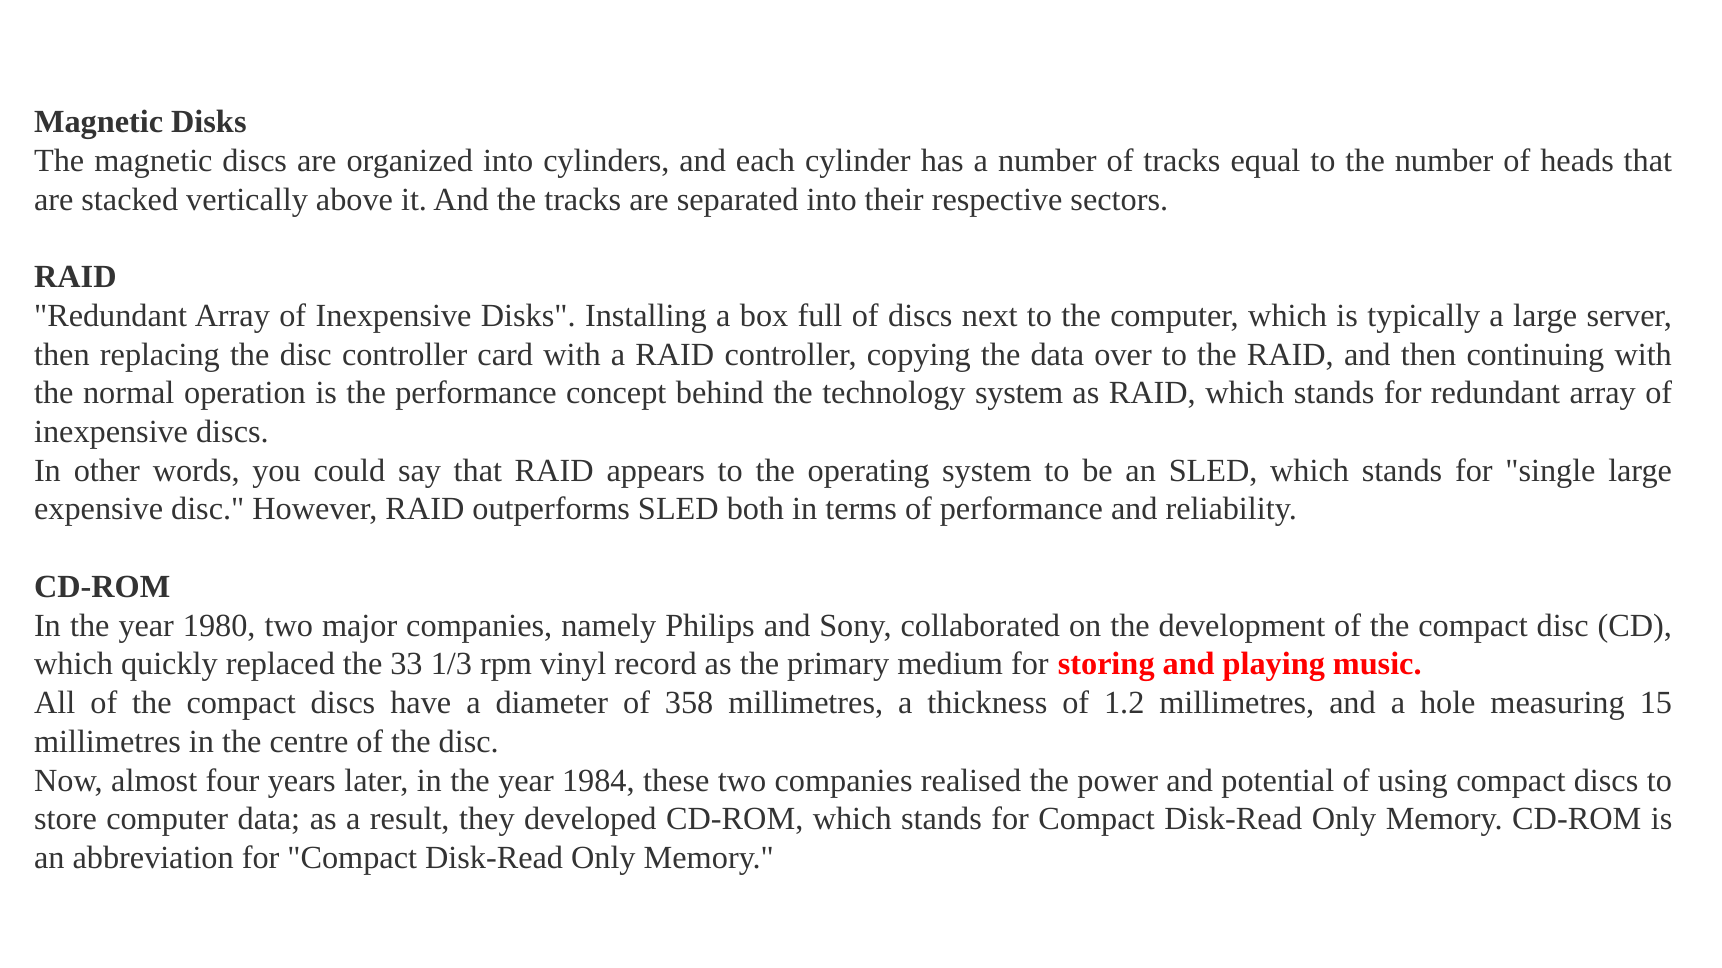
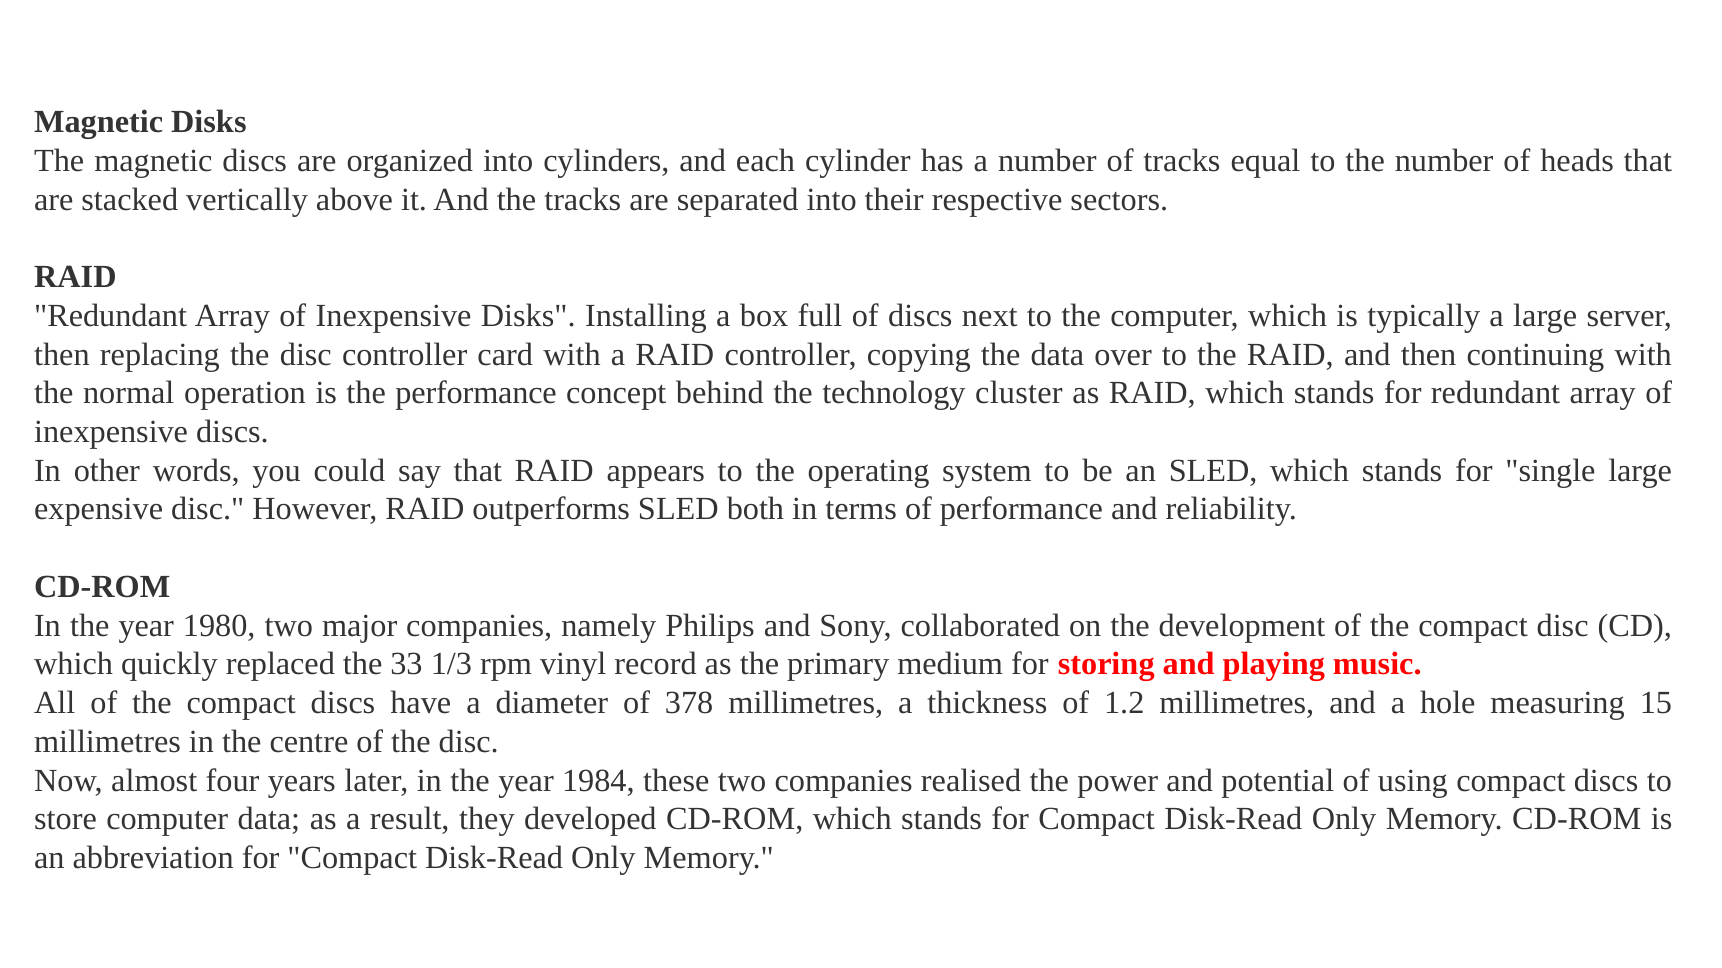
technology system: system -> cluster (1019, 393)
358: 358 -> 378 (689, 703)
